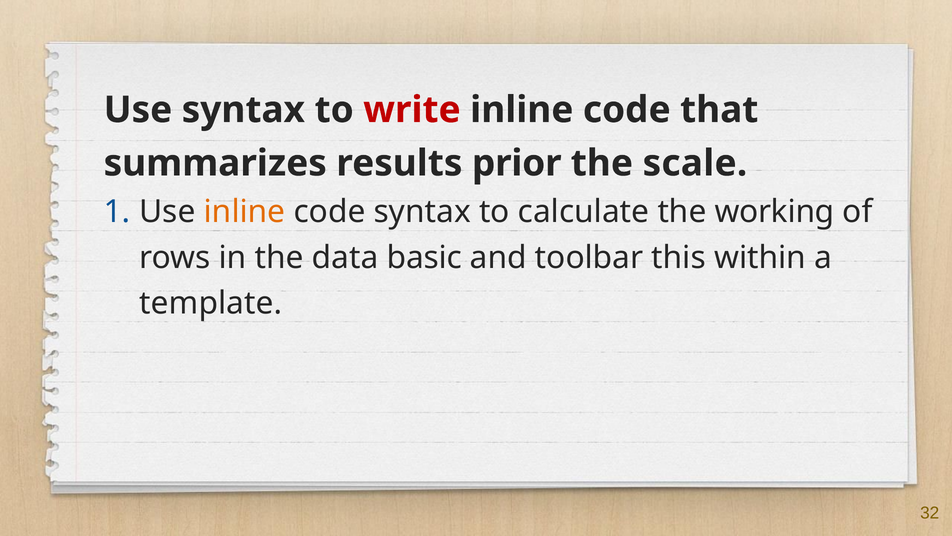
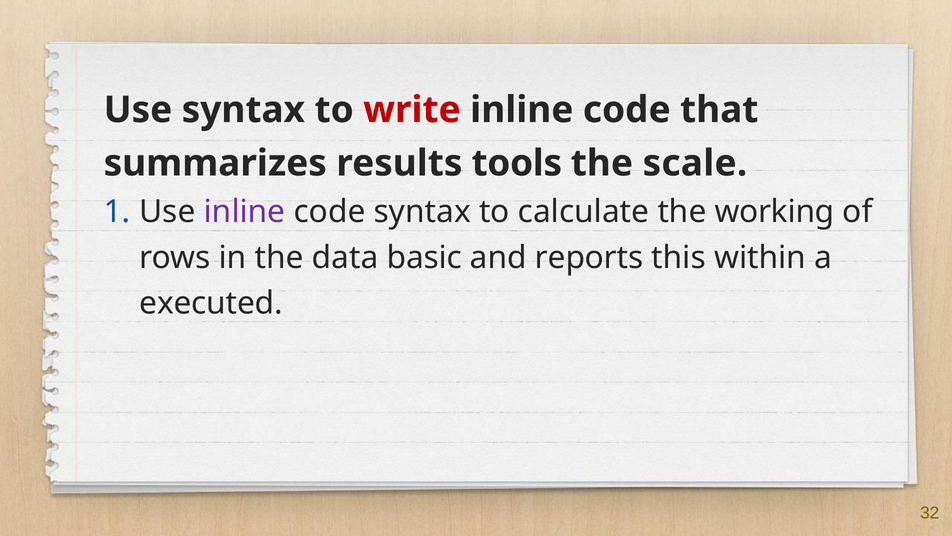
prior: prior -> tools (517, 163)
inline colour: orange -> purple (245, 212)
toolbar: toolbar -> reports (589, 257)
template: template -> executed (211, 303)
